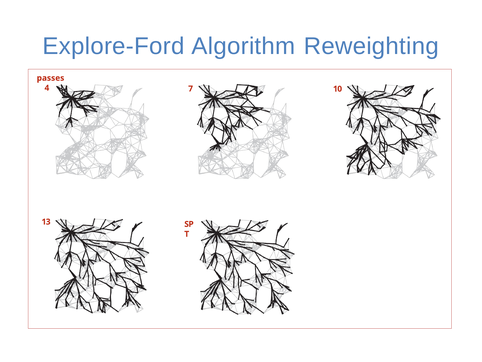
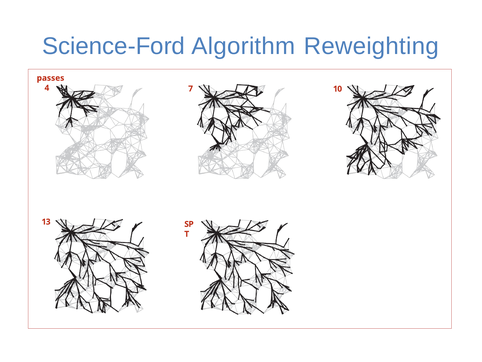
Explore-Ford: Explore-Ford -> Science-Ford (114, 46)
